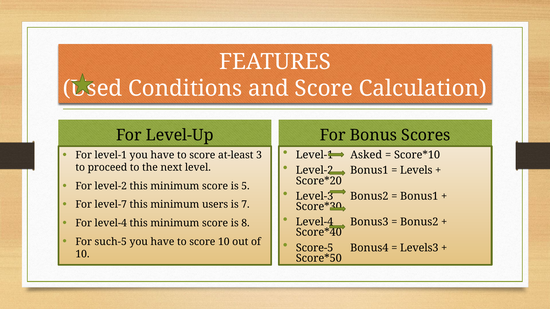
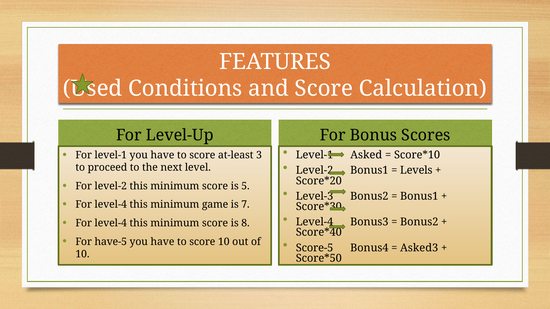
level-7: level-7 -> level-4 (111, 205)
users: users -> game (215, 205)
such-5: such-5 -> have-5 (111, 242)
Levels3: Levels3 -> Asked3 (419, 248)
